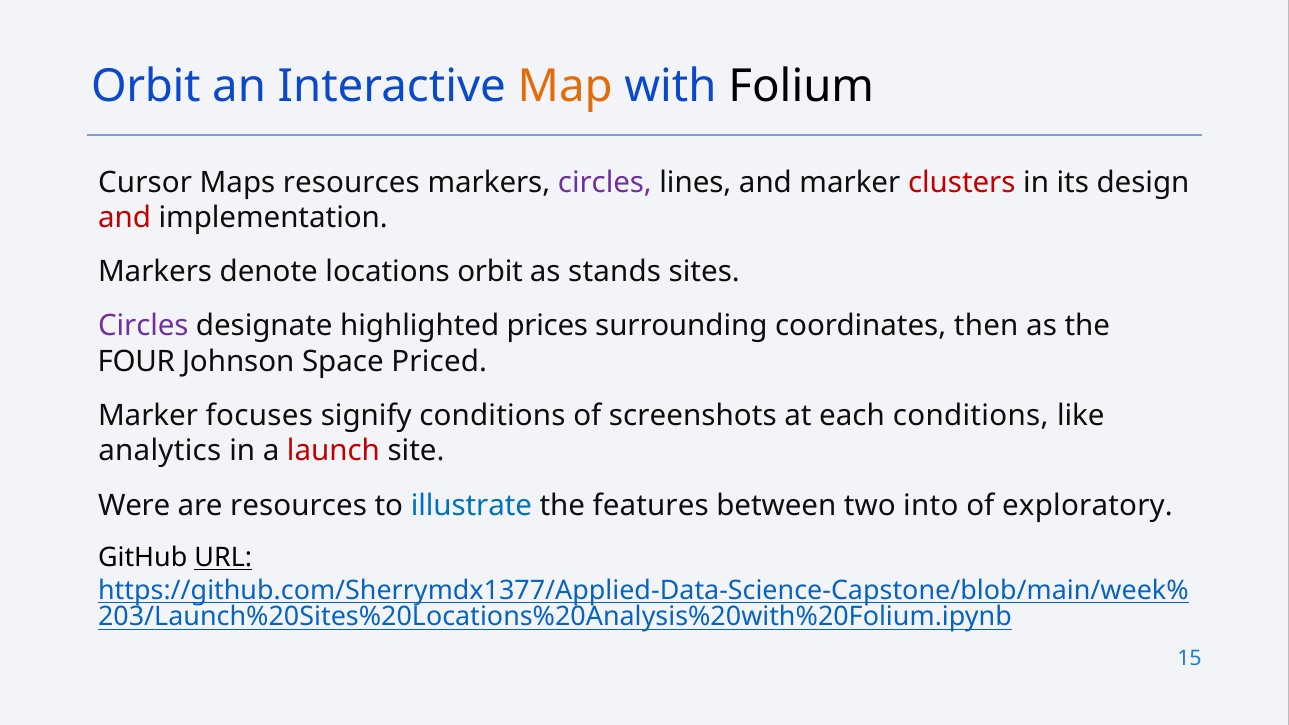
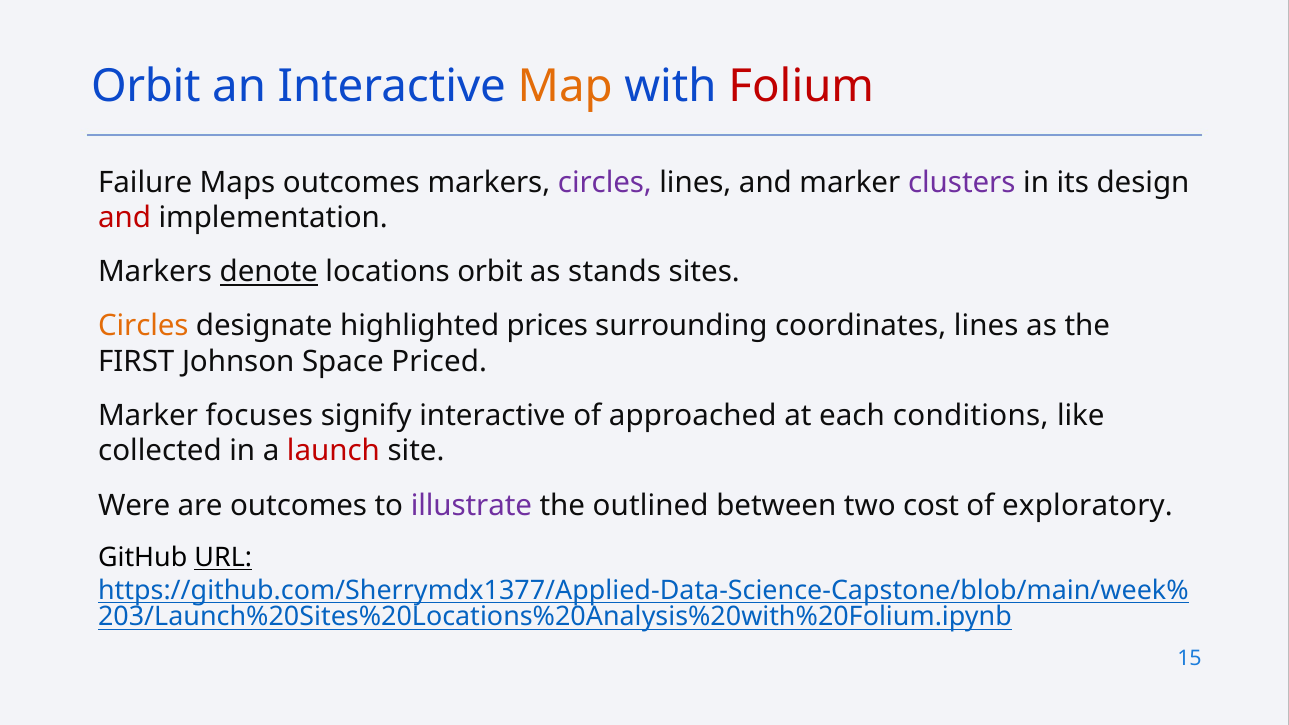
Folium colour: black -> red (801, 86)
Cursor: Cursor -> Failure (145, 182)
Maps resources: resources -> outcomes (351, 182)
clusters colour: red -> purple (962, 182)
denote underline: none -> present (269, 272)
Circles colour: purple -> orange (143, 326)
coordinates then: then -> lines (986, 326)
FOUR: FOUR -> FIRST (136, 362)
signify conditions: conditions -> interactive (492, 416)
screenshots: screenshots -> approached (693, 416)
analytics: analytics -> collected (160, 451)
are resources: resources -> outcomes (299, 505)
illustrate colour: blue -> purple (471, 505)
features: features -> outlined (651, 505)
into: into -> cost (931, 505)
